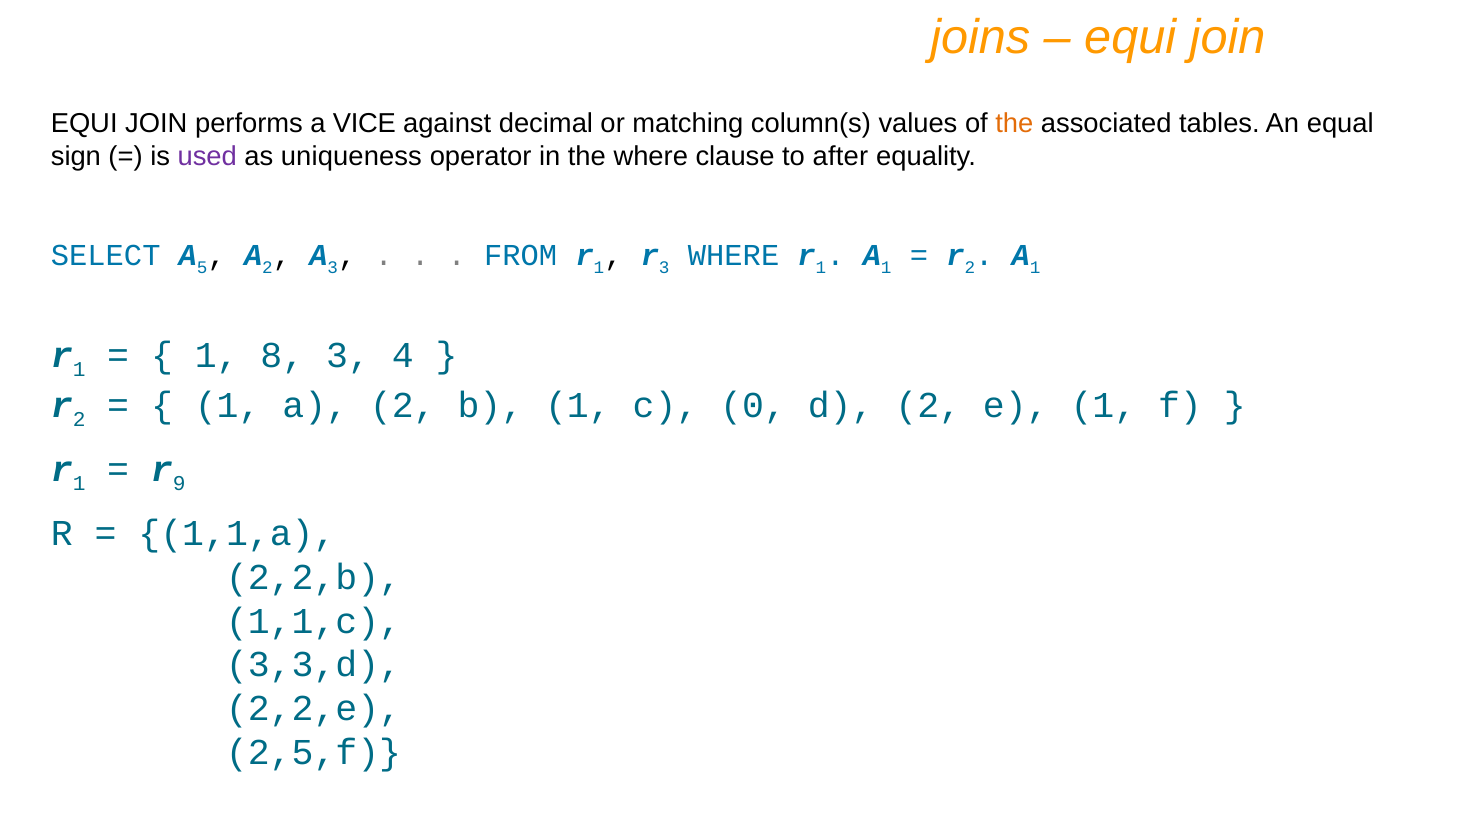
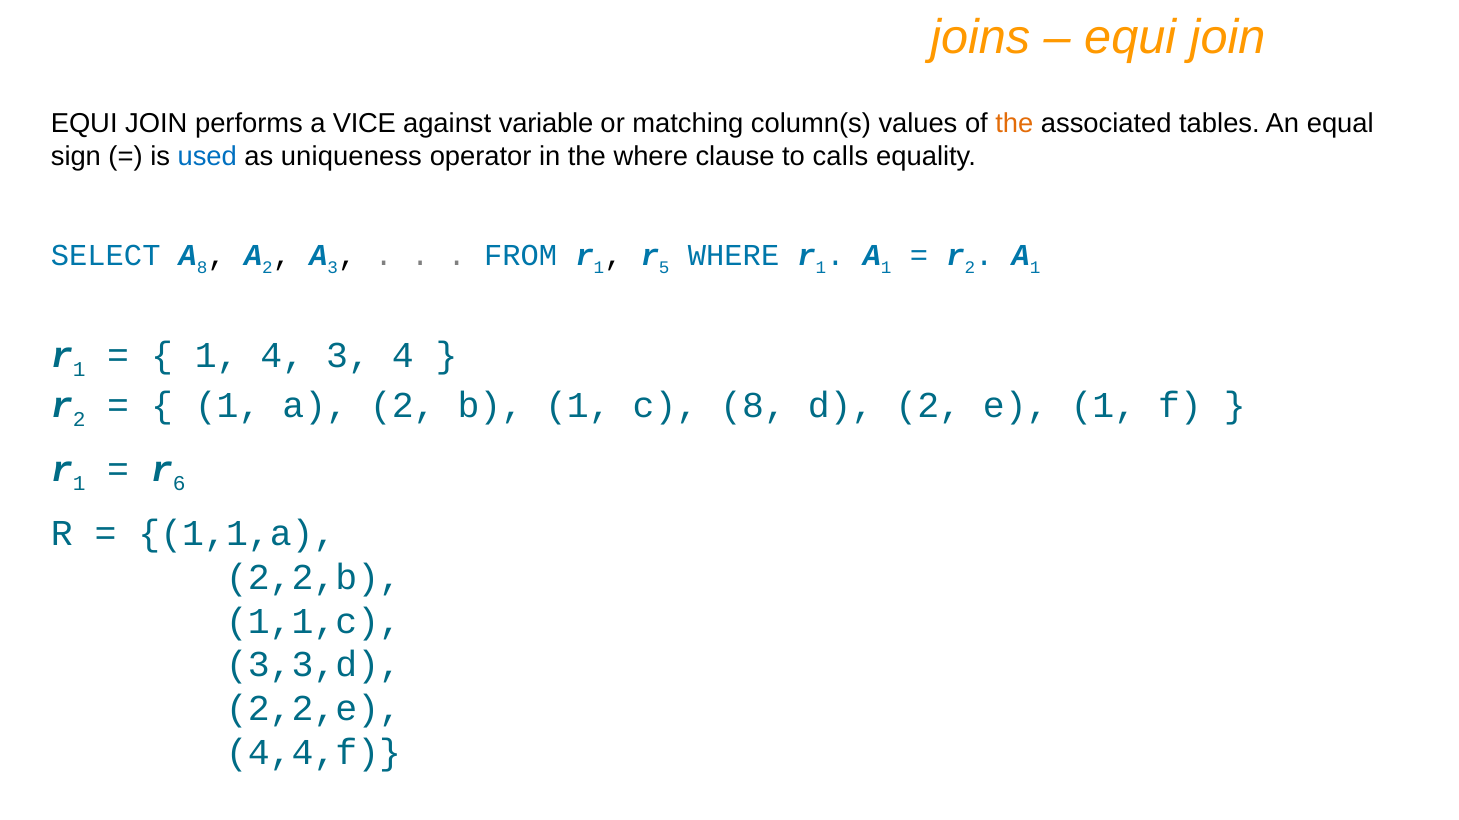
decimal: decimal -> variable (546, 124)
used colour: purple -> blue (207, 157)
after: after -> calls (840, 157)
A 5: 5 -> 8 (202, 268)
r 3: 3 -> 5 (664, 268)
1 8: 8 -> 4 (282, 356)
c 0: 0 -> 8 (753, 405)
9: 9 -> 6 (179, 484)
2,5,f: 2,5,f -> 4,4,f (314, 753)
